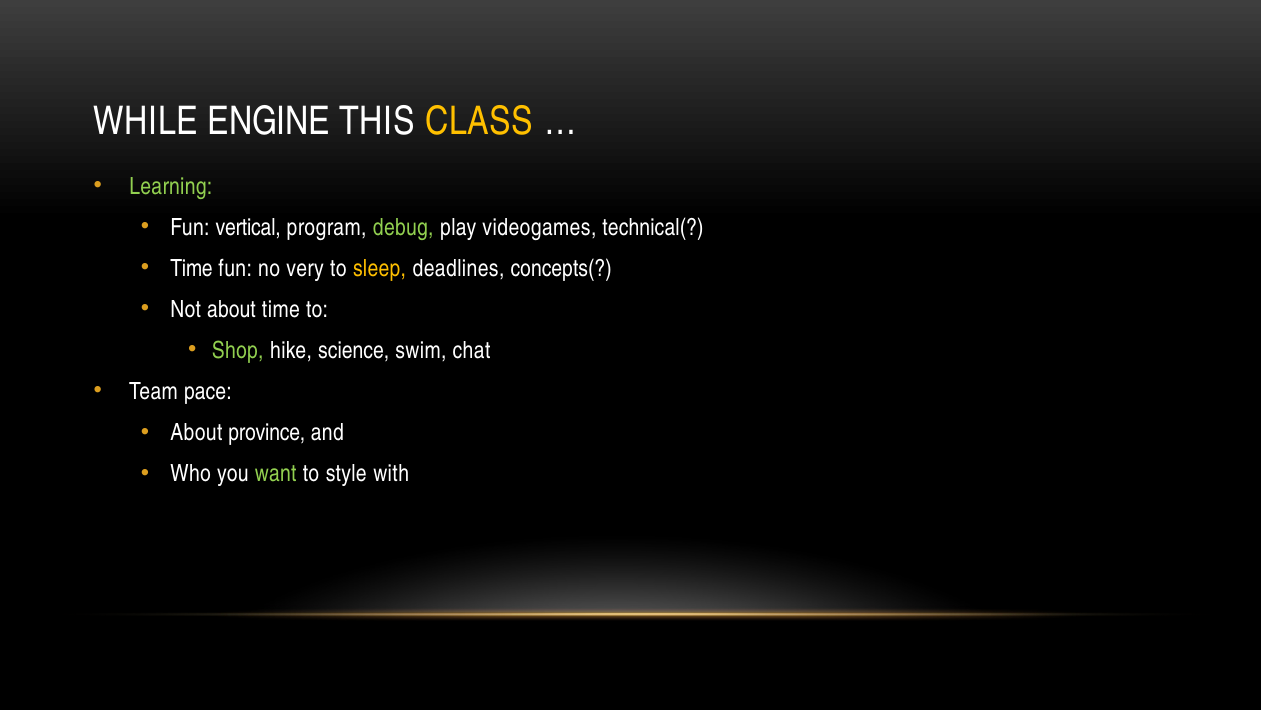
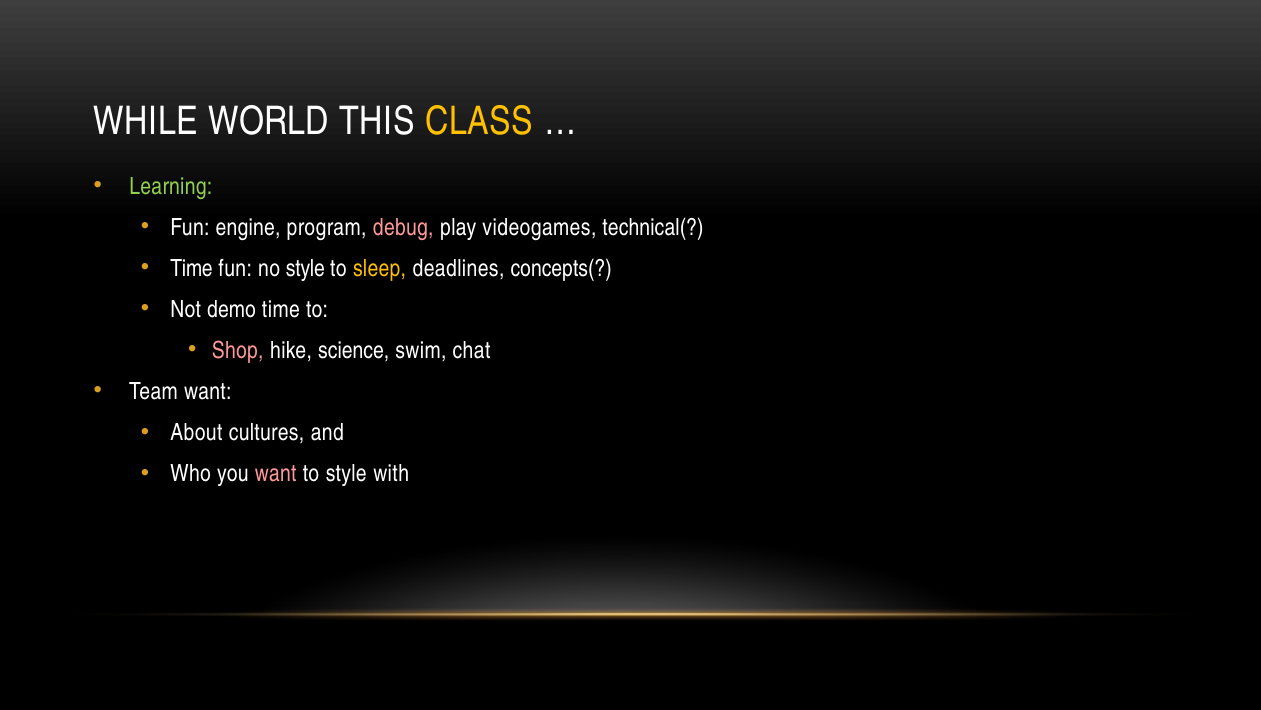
ENGINE: ENGINE -> WORLD (269, 121)
vertical: vertical -> engine (248, 227)
debug colour: light green -> pink (403, 227)
no very: very -> style (305, 268)
Not about: about -> demo (232, 309)
Shop colour: light green -> pink (238, 350)
Team pace: pace -> want (208, 391)
province: province -> cultures (267, 432)
want colour: light green -> pink (276, 473)
